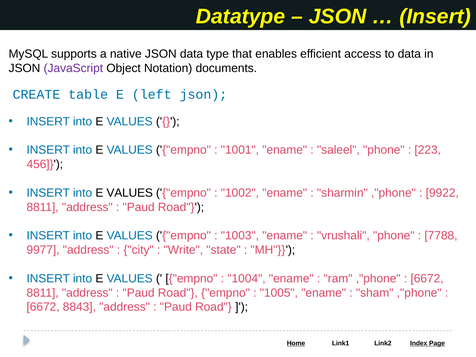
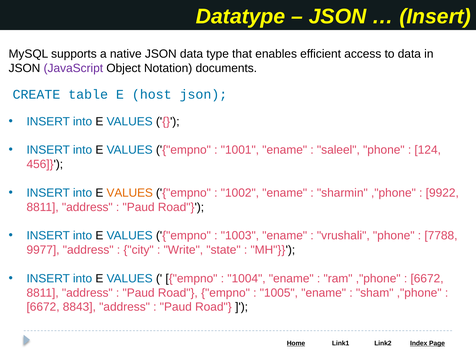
left: left -> host (152, 95)
223: 223 -> 124 (428, 150)
VALUES colour: black -> orange (130, 193)
